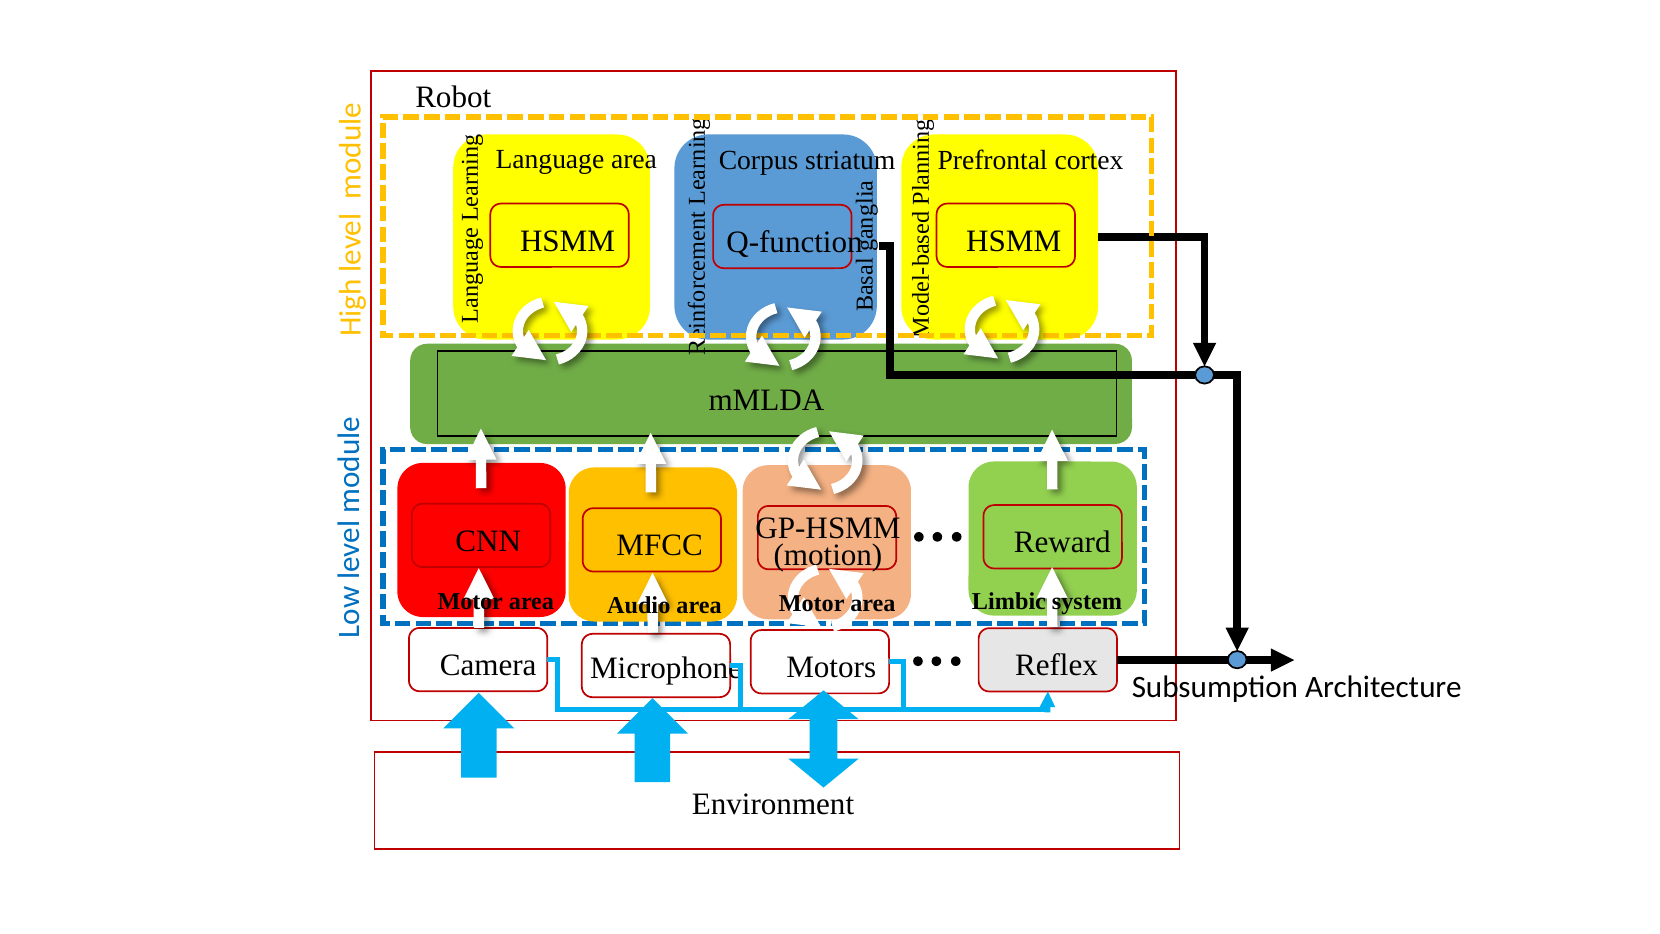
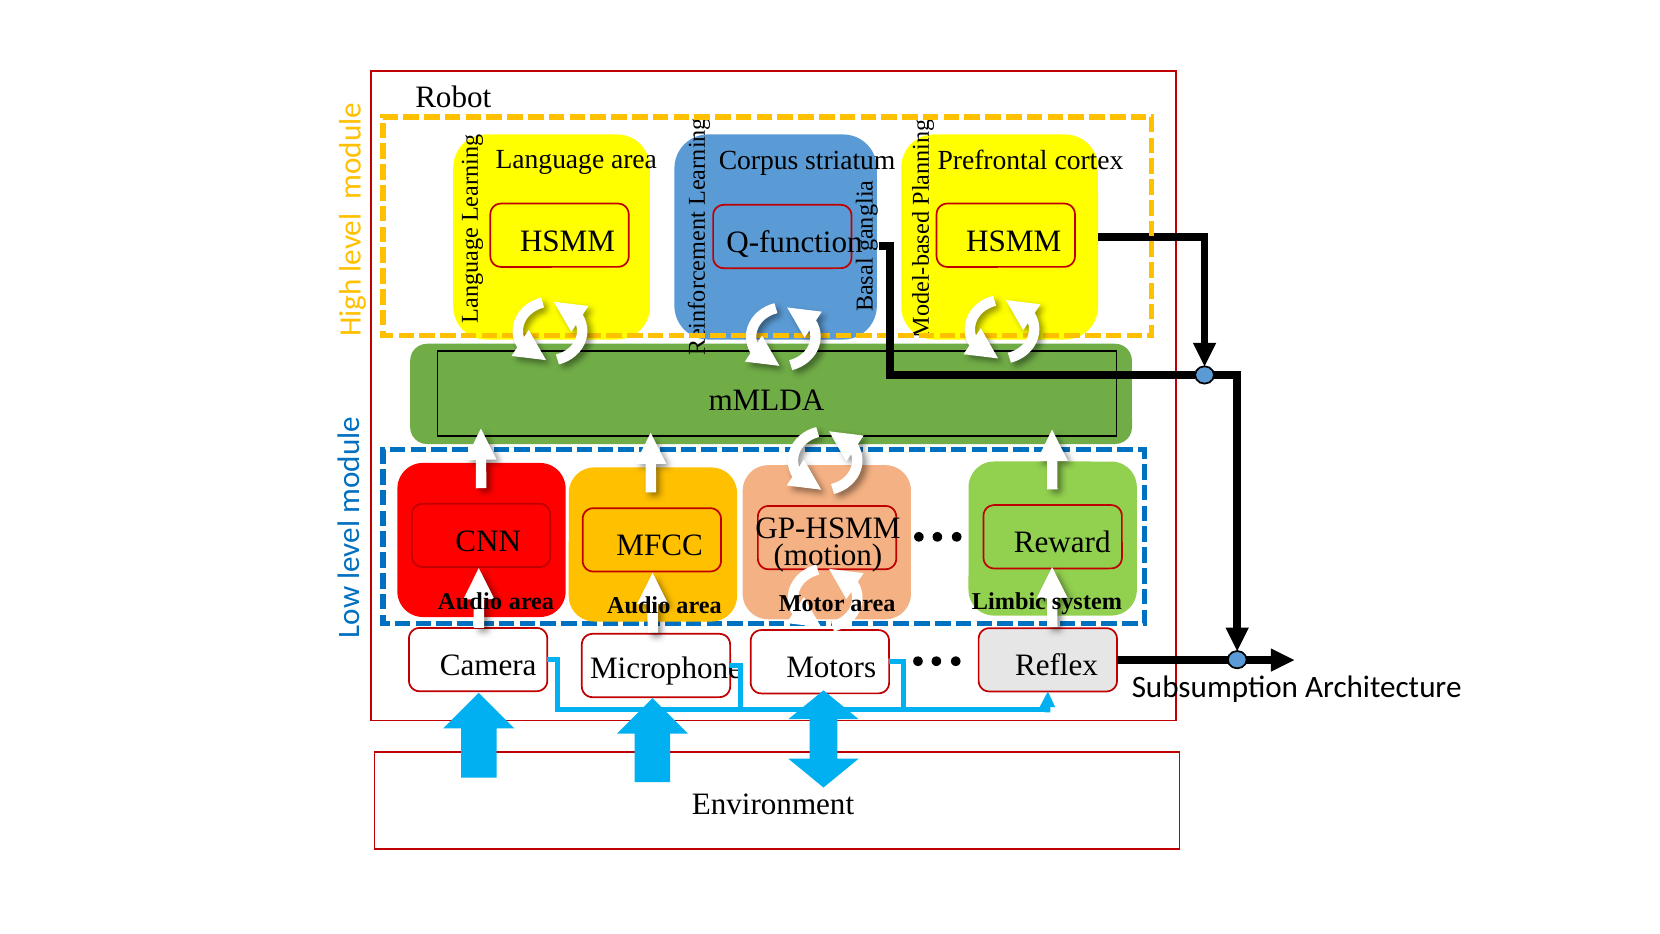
Motor: Motor -> Audio (470, 601)
